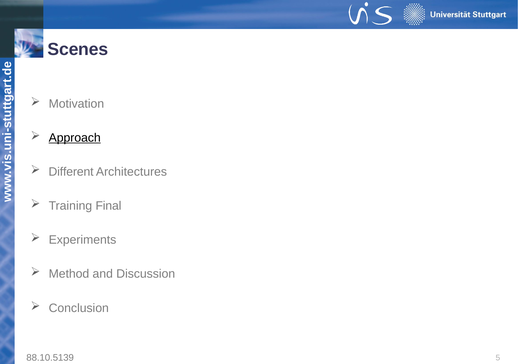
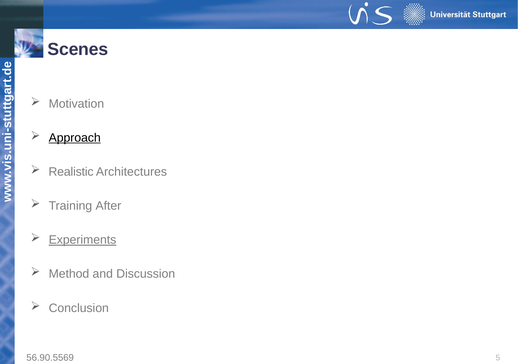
Different: Different -> Realistic (71, 172)
Final: Final -> After (108, 206)
Experiments underline: none -> present (82, 240)
88.10.5139: 88.10.5139 -> 56.90.5569 (50, 358)
